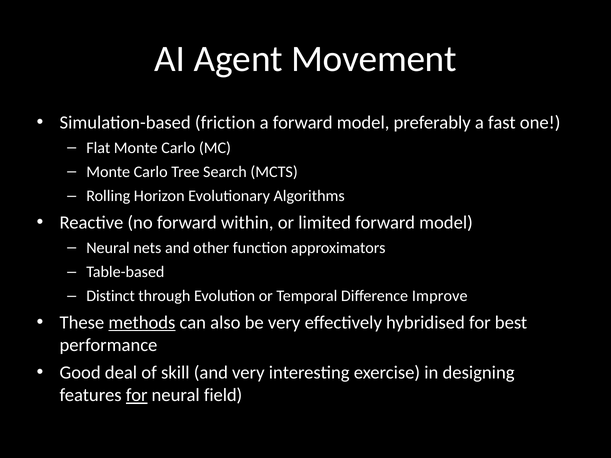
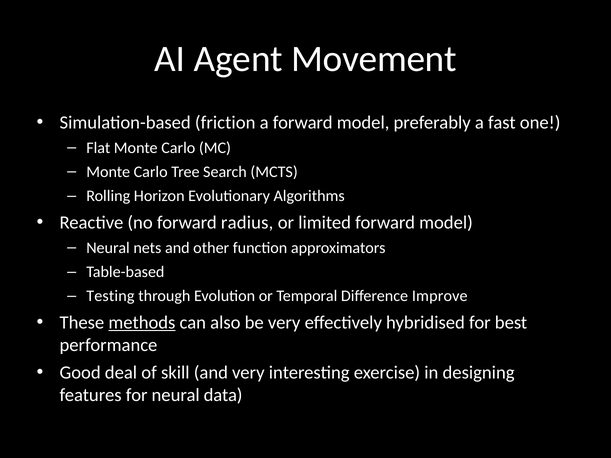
within: within -> radius (247, 223)
Distinct: Distinct -> Testing (110, 296)
for underline: present -> none (137, 395)
field: field -> data (223, 395)
